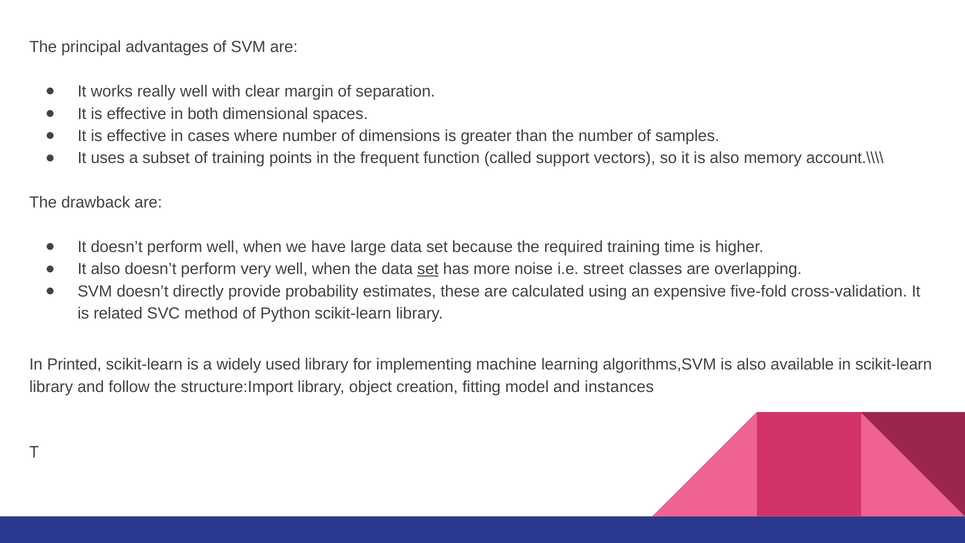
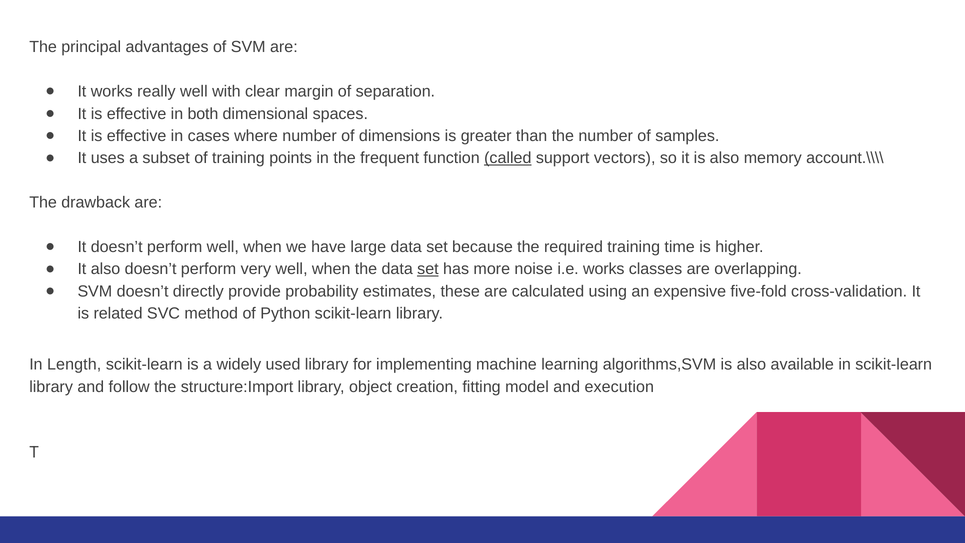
called underline: none -> present (508, 158)
i.e street: street -> works (604, 269)
Printed: Printed -> Length (74, 365)
instances: instances -> execution (619, 387)
